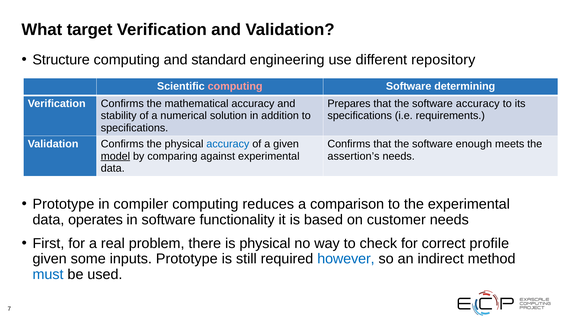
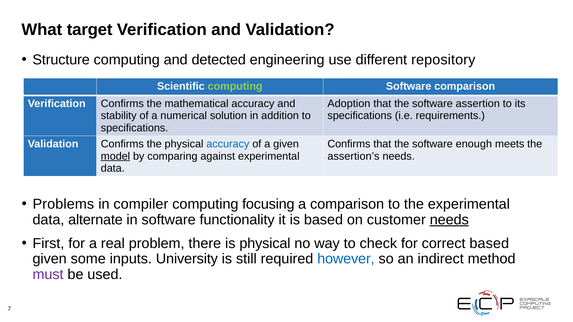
standard: standard -> detected (219, 60)
computing colour: pink -> light green (235, 86)
Software determining: determining -> comparison (465, 86)
Prepares: Prepares -> Adoption (349, 104)
software accuracy: accuracy -> assertion (478, 104)
Prototype: Prototype -> Problems (63, 204)
reduces: reduces -> focusing (268, 204)
operates: operates -> alternate (95, 220)
needs underline: none -> present (449, 220)
correct profile: profile -> based (489, 244)
inputs Prototype: Prototype -> University (187, 259)
must colour: blue -> purple (48, 275)
